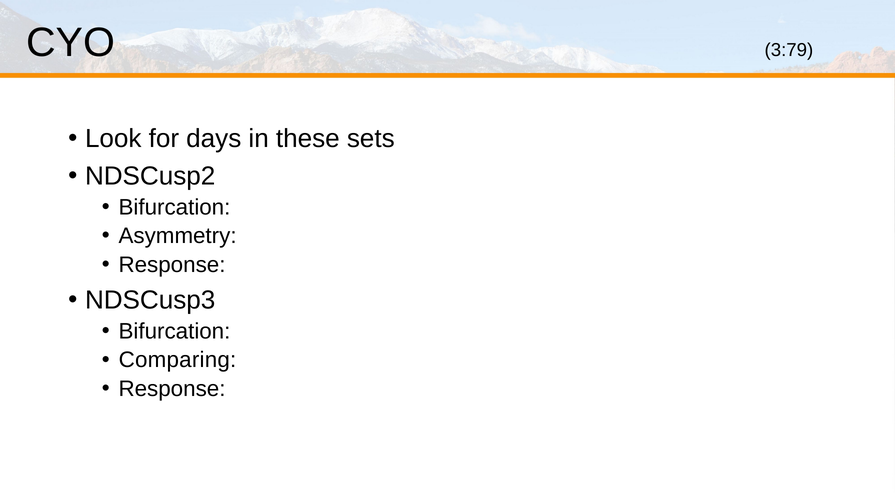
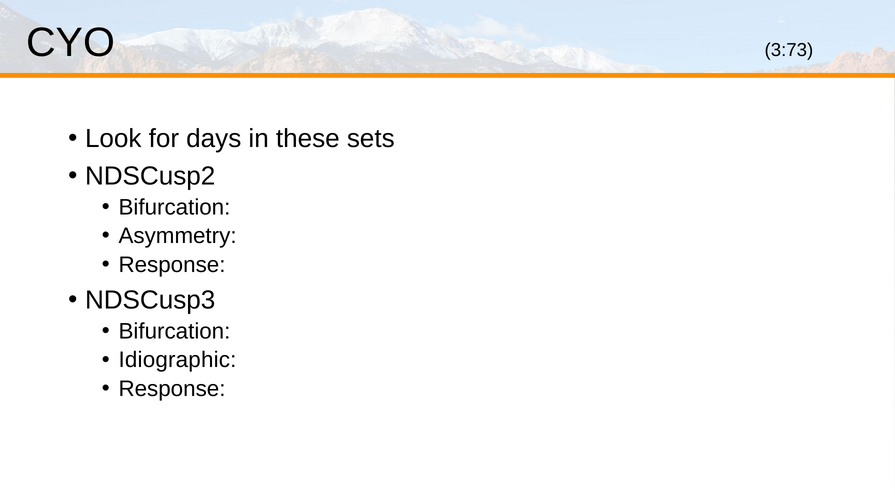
3:79: 3:79 -> 3:73 (789, 50)
Comparing: Comparing -> Idiographic (177, 360)
